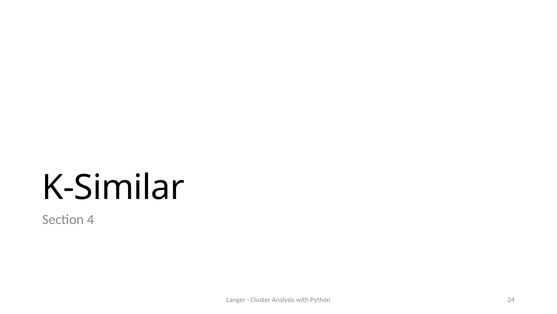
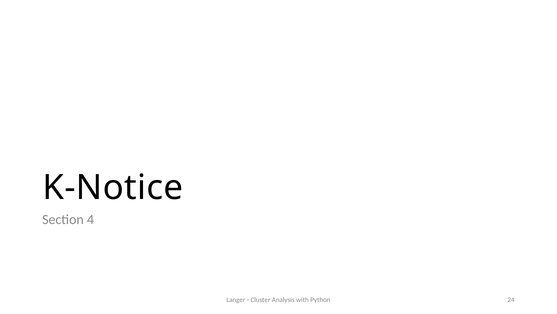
K-Similar: K-Similar -> K-Notice (113, 187)
